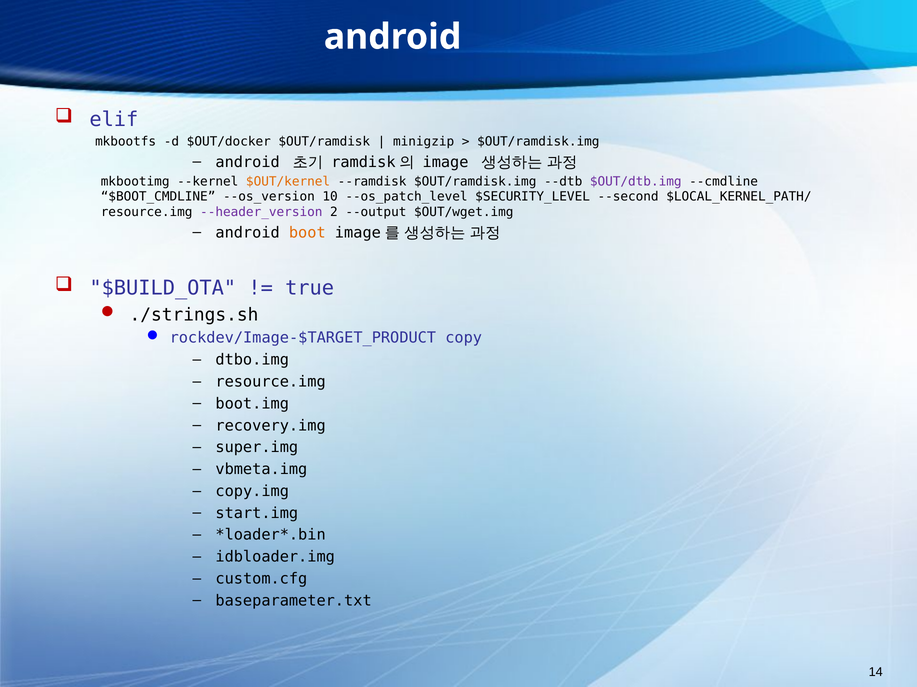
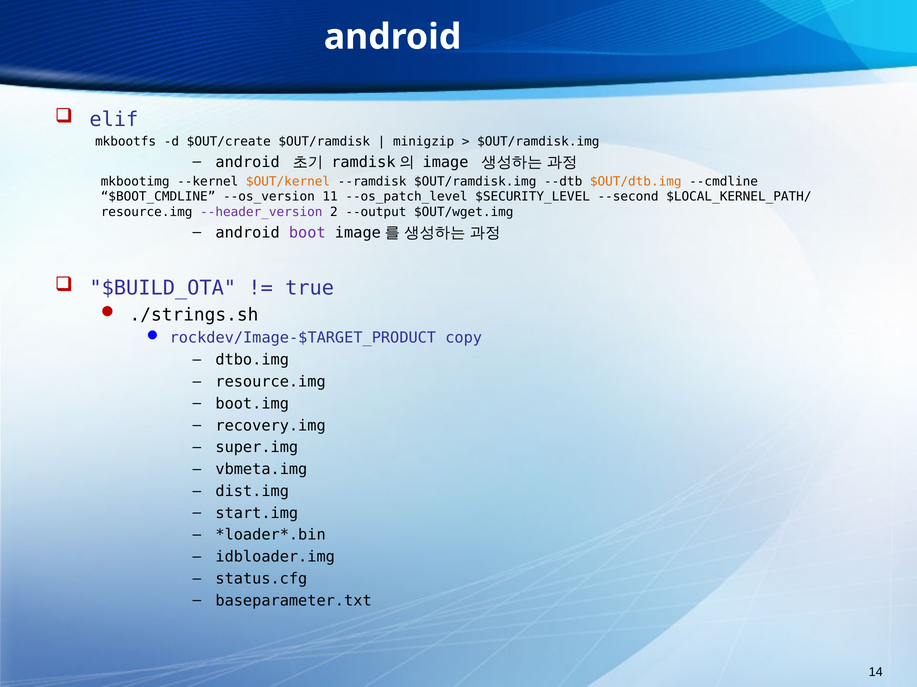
$OUT/docker: $OUT/docker -> $OUT/create (229, 142)
$OUT/dtb.img colour: purple -> orange (636, 182)
10: 10 -> 11 (330, 197)
boot colour: orange -> purple (307, 233)
copy.img: copy.img -> dist.img (252, 492)
custom.cfg: custom.cfg -> status.cfg (261, 579)
